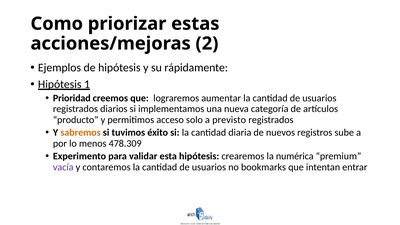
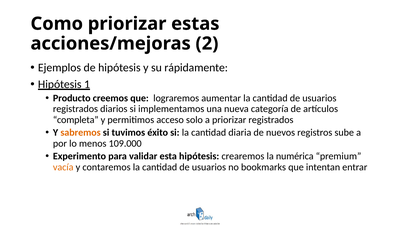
Prioridad: Prioridad -> Producto (72, 98)
producto: producto -> completa (76, 120)
a previsto: previsto -> priorizar (229, 120)
478.309: 478.309 -> 109.000 (125, 143)
vacía colour: purple -> orange (63, 167)
